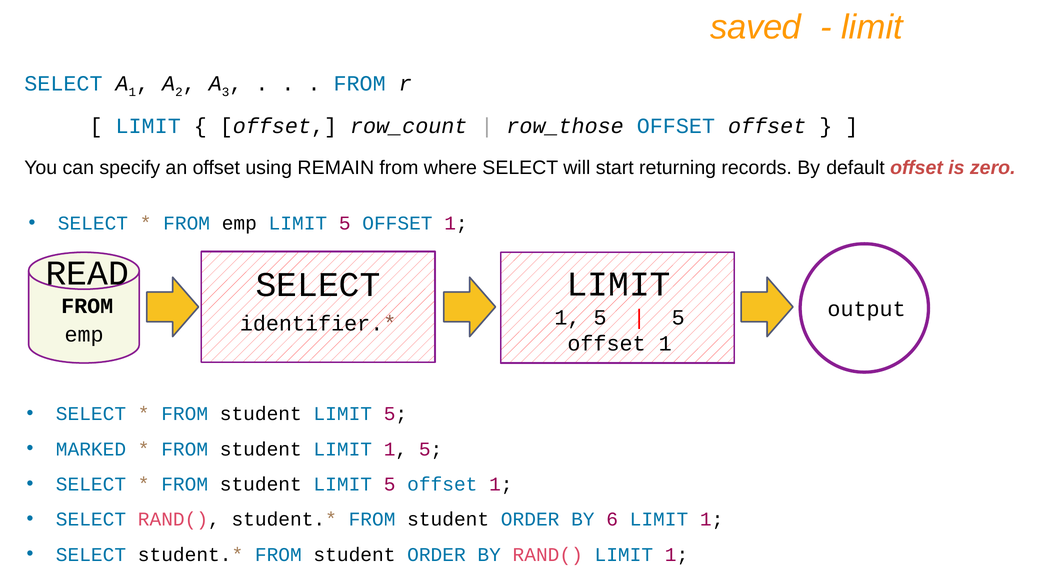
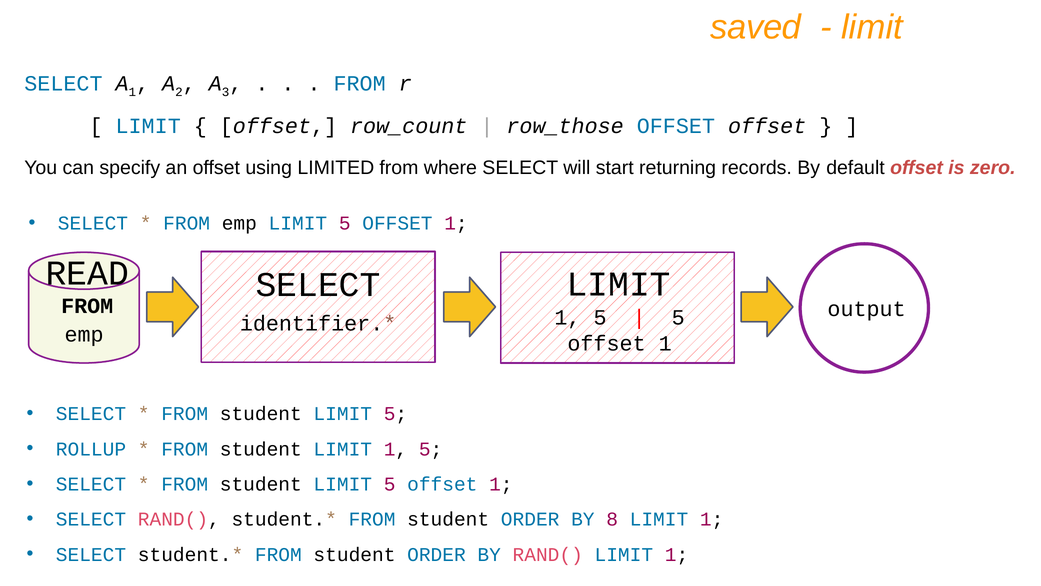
REMAIN: REMAIN -> LIMITED (336, 167)
MARKED: MARKED -> ROLLUP (91, 449)
6: 6 -> 8 (612, 519)
